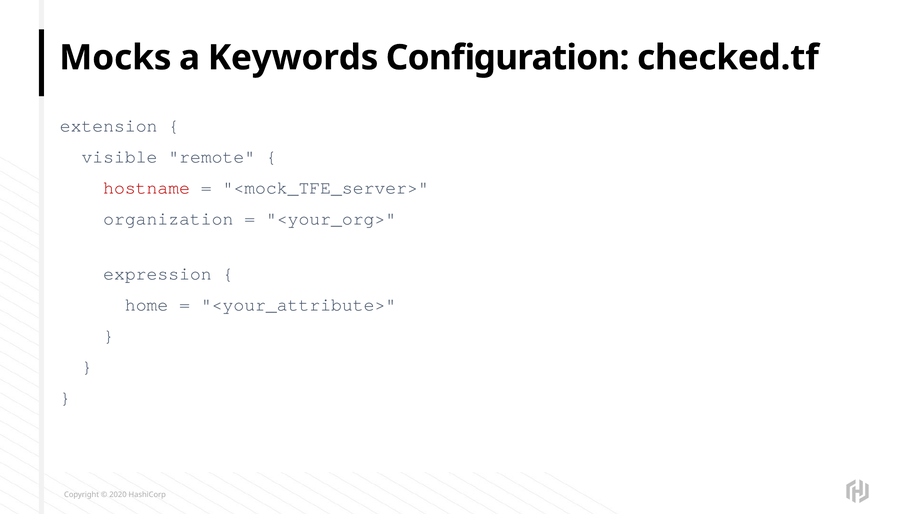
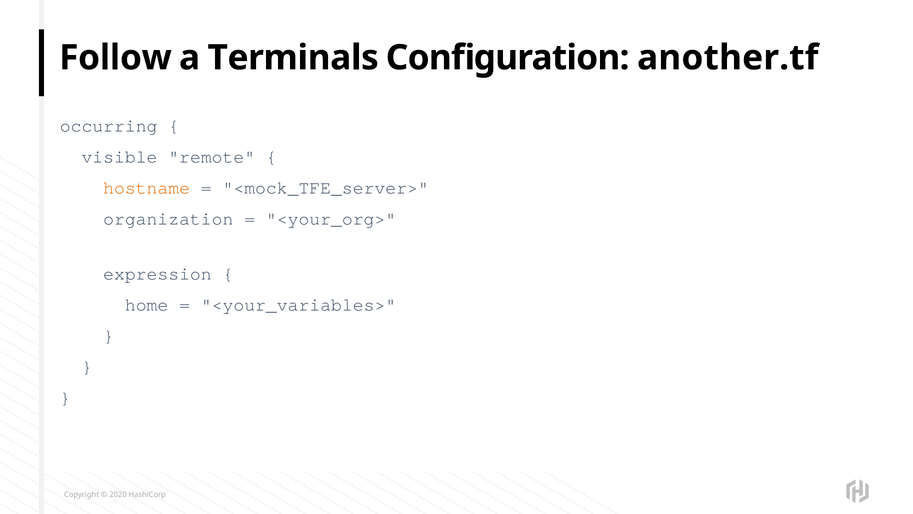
Mocks: Mocks -> Follow (115, 58)
Keywords: Keywords -> Terminals (293, 58)
checked.tf: checked.tf -> another.tf (728, 58)
extension: extension -> occurring (109, 126)
hostname colour: red -> orange (147, 188)
<your_attribute>: <your_attribute> -> <your_variables> (299, 304)
